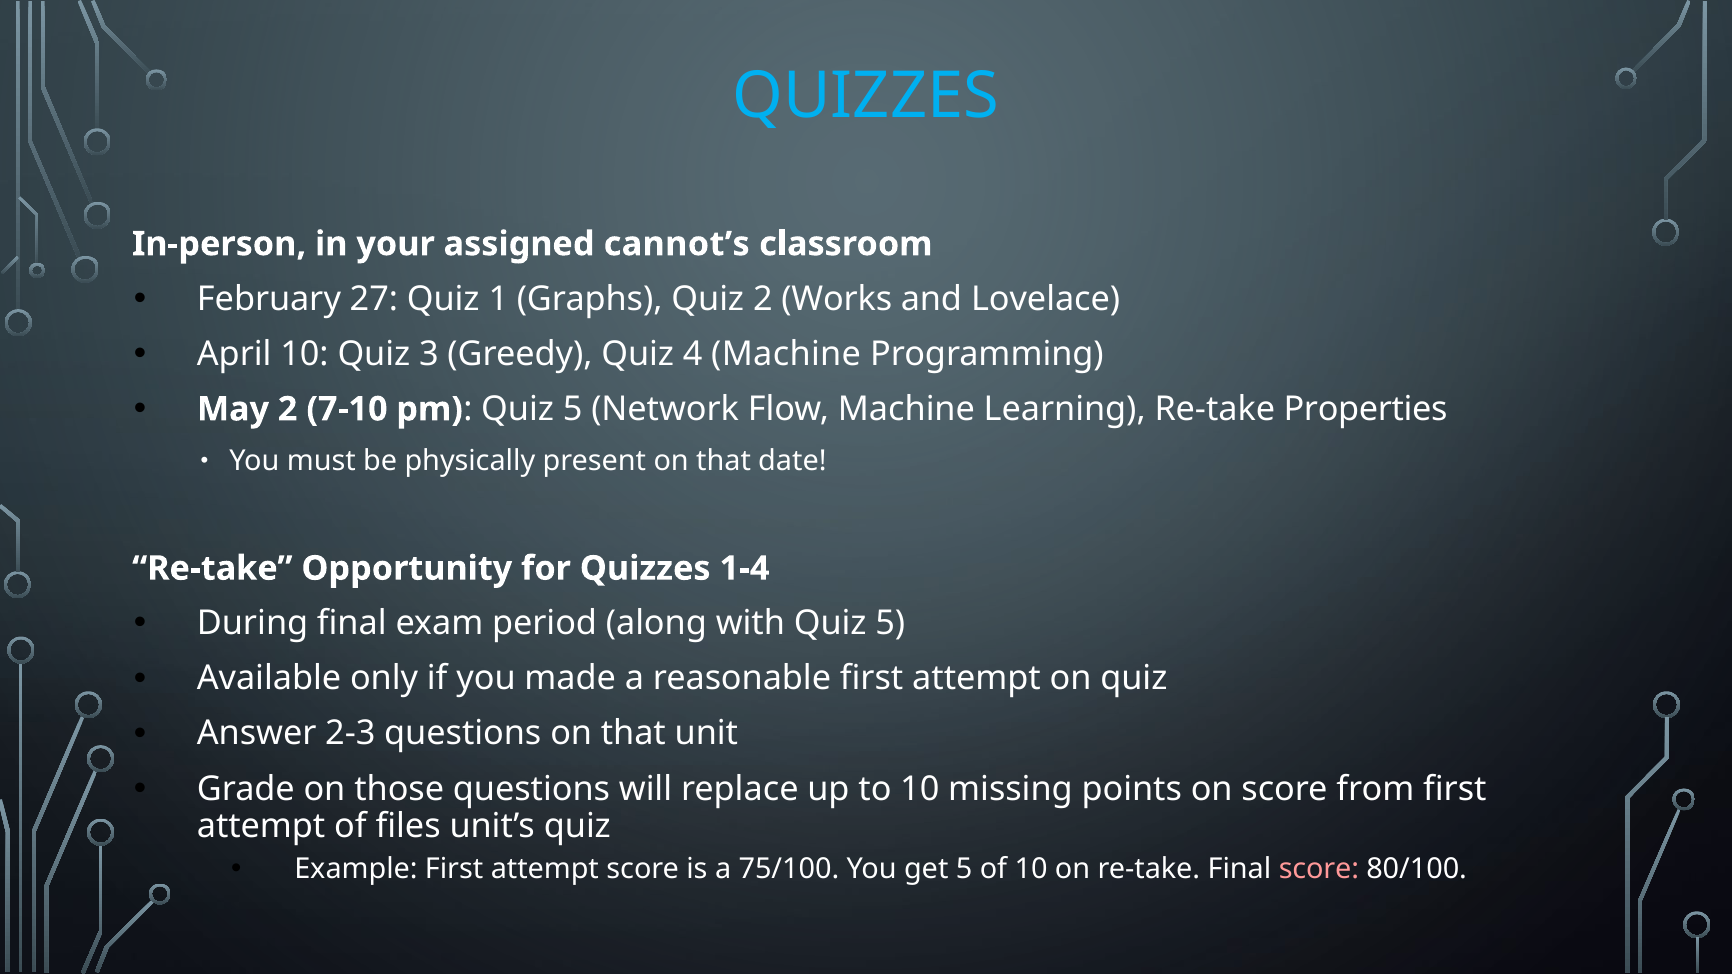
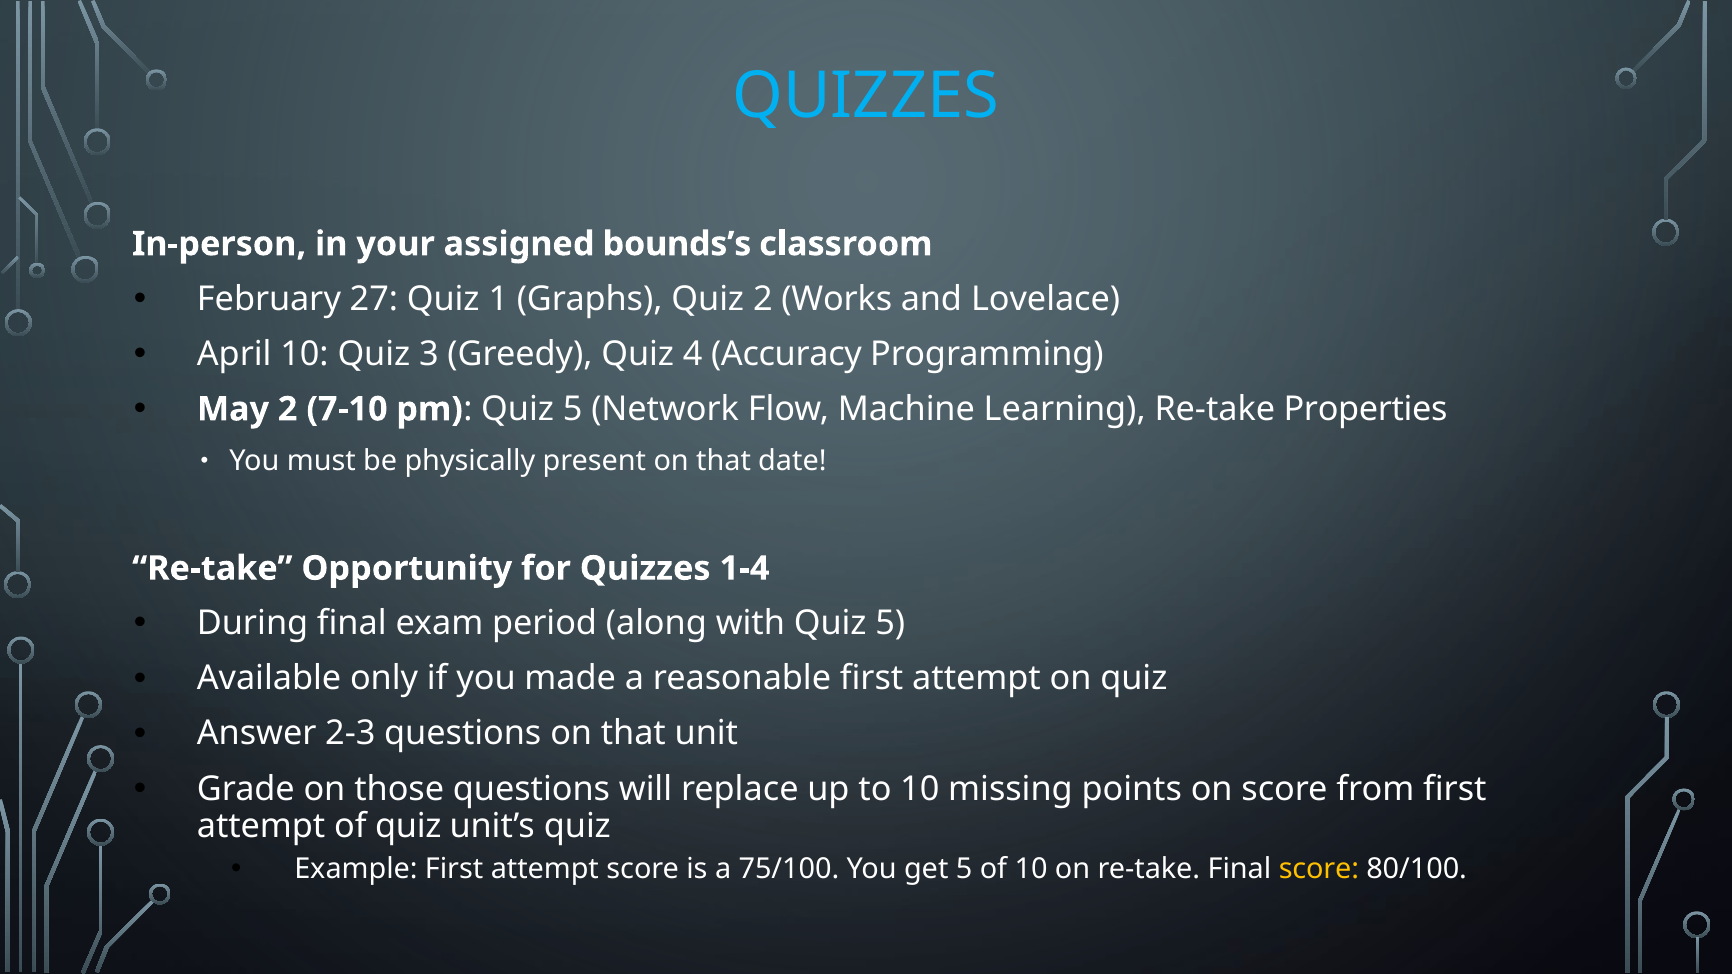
cannot’s: cannot’s -> bounds’s (677, 244)
4 Machine: Machine -> Accuracy (786, 354)
of files: files -> quiz (408, 826)
score colour: pink -> yellow (1319, 869)
